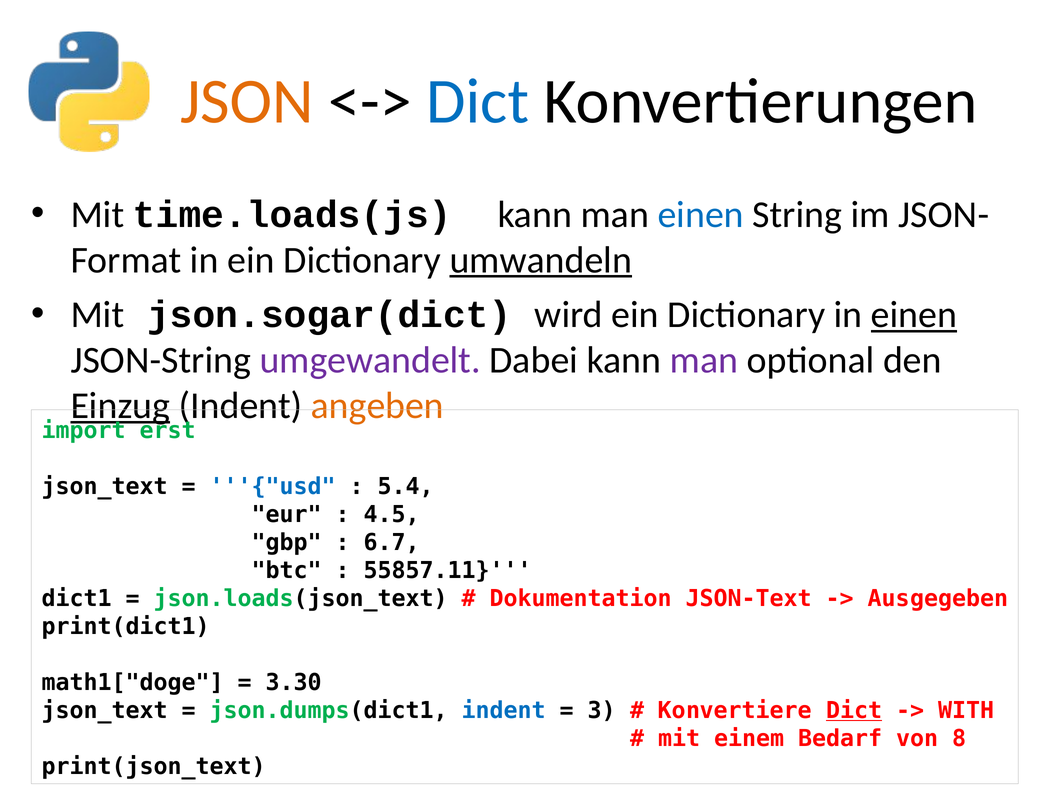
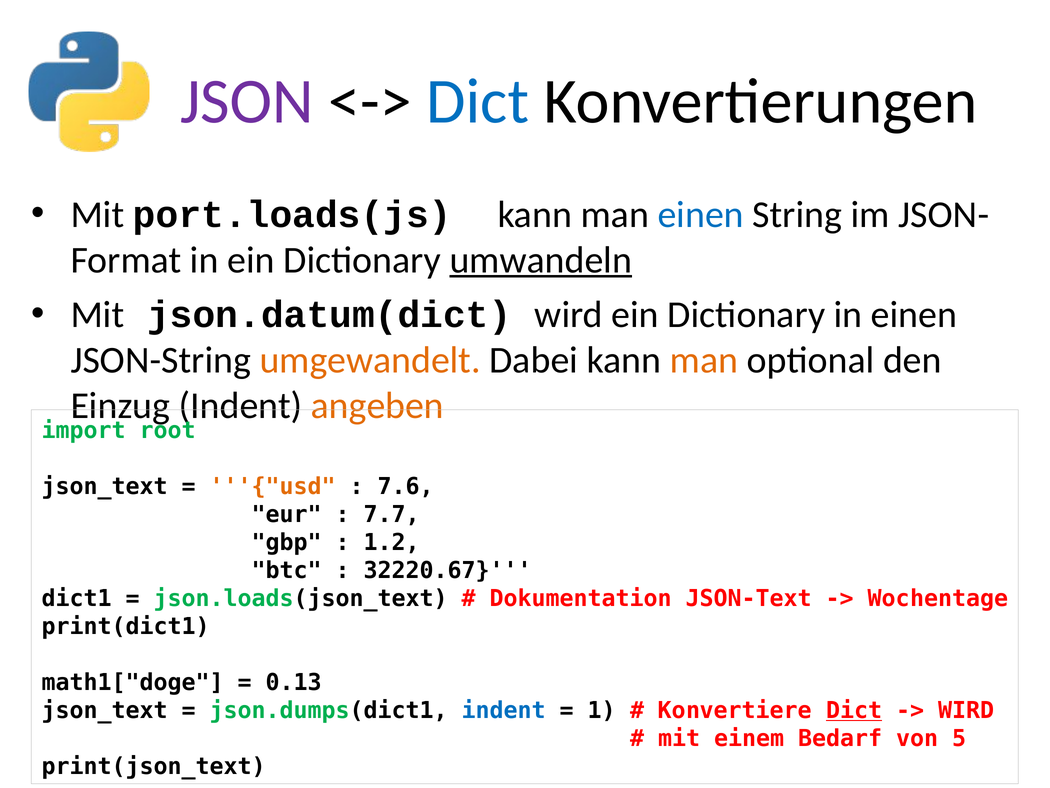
JSON colour: orange -> purple (247, 102)
time.loads(js: time.loads(js -> port.loads(js (292, 214)
json.sogar(dict: json.sogar(dict -> json.datum(dict (329, 315)
einen underline: present -> none (914, 315)
umgewandelt colour: purple -> orange (370, 360)
man colour: purple -> orange (704, 360)
Einzug underline: present -> none (120, 406)
erst: erst -> root (168, 430)
usd colour: blue -> orange (273, 486)
5.4: 5.4 -> 7.6 (406, 486)
4.5: 4.5 -> 7.7 (392, 514)
6.7: 6.7 -> 1.2 (392, 542)
55857.11: 55857.11 -> 32220.67 (448, 570)
Ausgegeben: Ausgegeben -> Wochentage (938, 598)
3.30: 3.30 -> 0.13 (294, 682)
3: 3 -> 1 (602, 710)
WITH: WITH -> WIRD (966, 710)
8: 8 -> 5 (959, 738)
